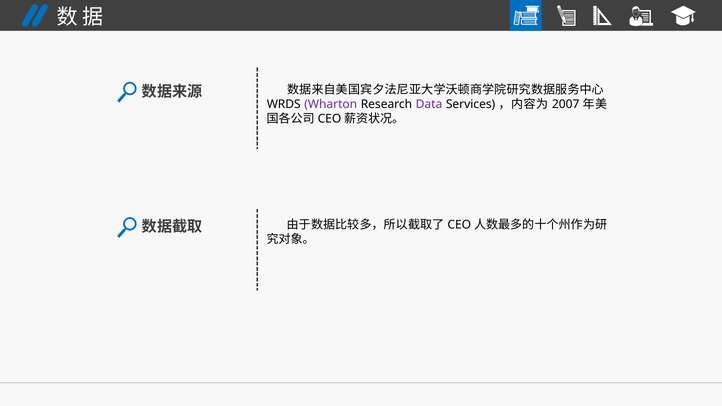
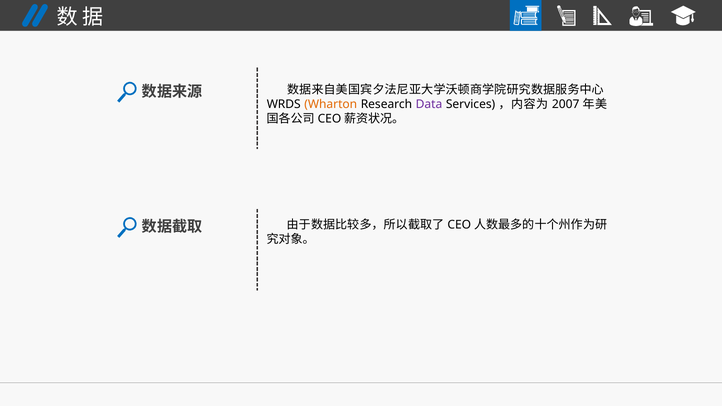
Wharton colour: purple -> orange (331, 104)
